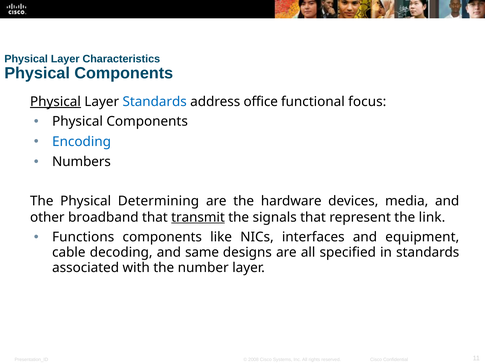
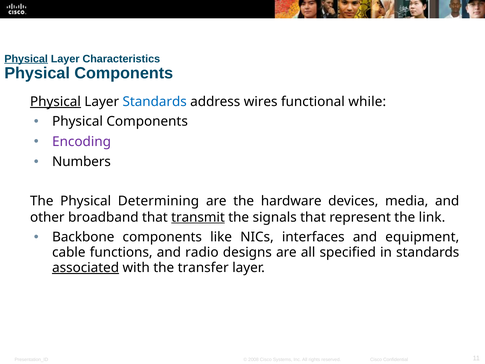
Physical underline: none -> present (26, 59)
office: office -> wires (261, 102)
focus: focus -> while (367, 102)
Encoding colour: blue -> purple (82, 141)
Functions: Functions -> Backbone (83, 237)
decoding: decoding -> functions (121, 252)
same: same -> radio (202, 252)
associated underline: none -> present (86, 268)
number: number -> transfer (203, 268)
